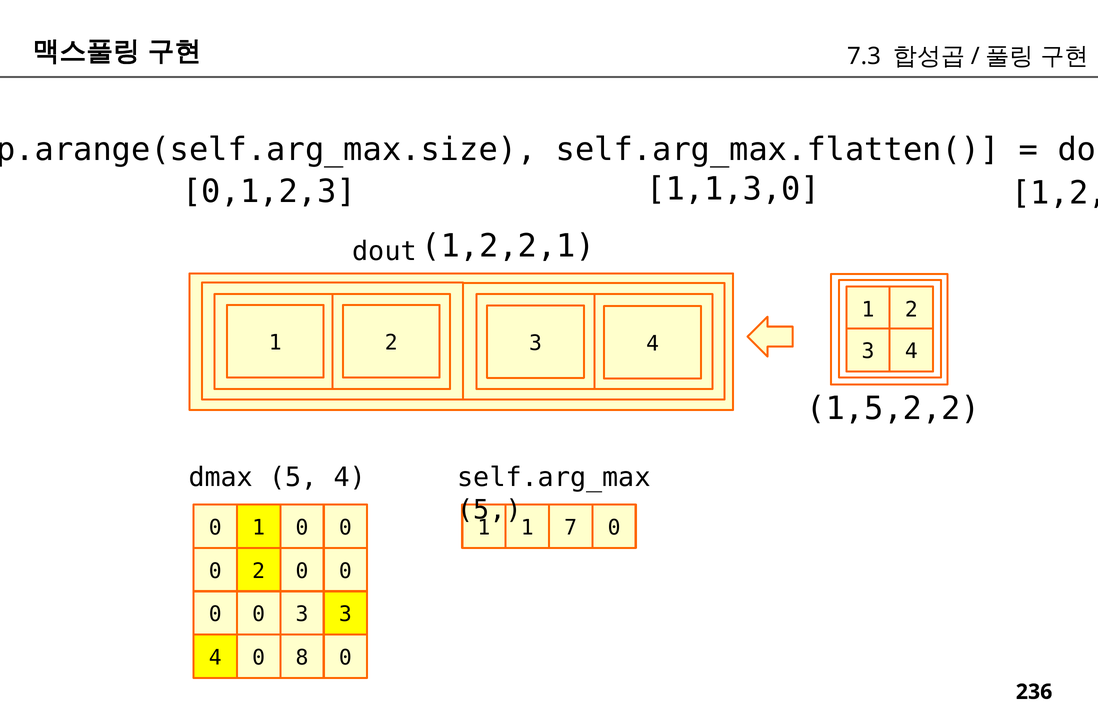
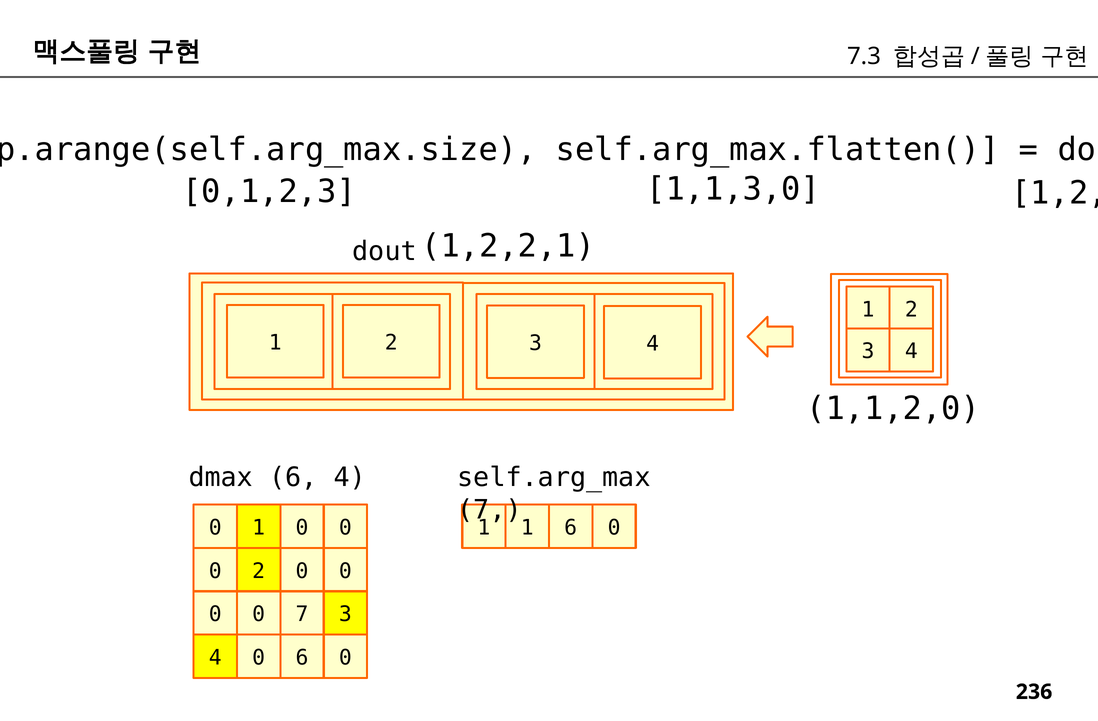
1,5,2,2: 1,5,2,2 -> 1,1,2,0 (893, 409)
dmax 5: 5 -> 6 (293, 478)
5: 5 -> 7 (490, 510)
1 7: 7 -> 6 (571, 528)
0 3: 3 -> 7 (302, 615)
0 8: 8 -> 6 (302, 658)
